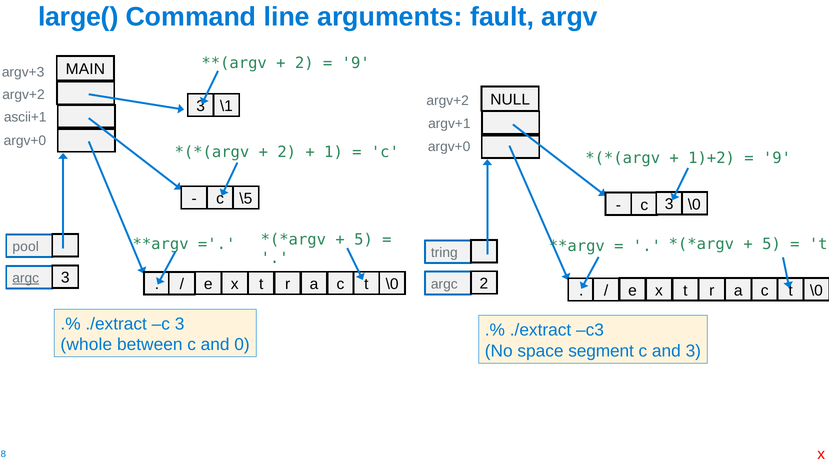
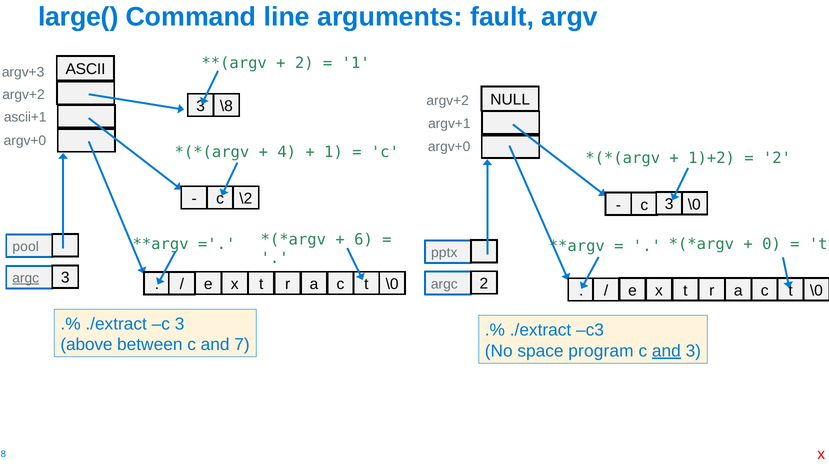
9: 9 -> 1 (356, 63)
MAIN: MAIN -> ASCII (85, 69)
\1: \1 -> \8 (226, 106)
2: 2 -> 4 (287, 152)
9: 9 -> 2 (777, 158)
\5: \5 -> \2 (246, 199)
5: 5 -> 6 (364, 240)
5: 5 -> 0 (772, 244)
tring: tring -> pptx (444, 253)
whole: whole -> above (86, 345)
0: 0 -> 7 (242, 345)
segment: segment -> program (601, 351)
and underline: none -> present (666, 351)
